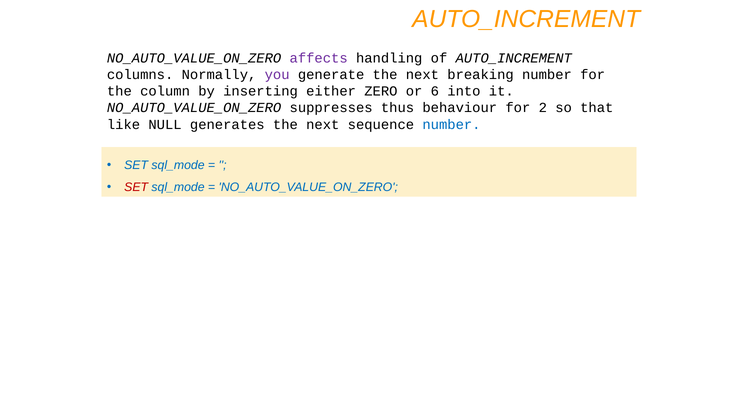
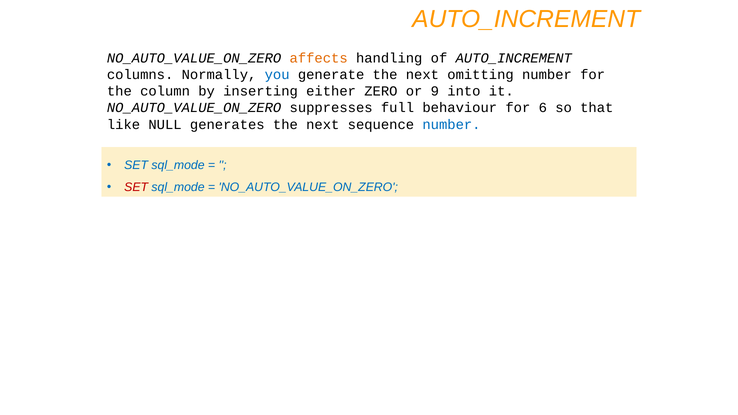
affects colour: purple -> orange (319, 58)
you colour: purple -> blue (277, 75)
breaking: breaking -> omitting (481, 75)
6: 6 -> 9 (435, 91)
thus: thus -> full (398, 108)
2: 2 -> 6 (543, 108)
